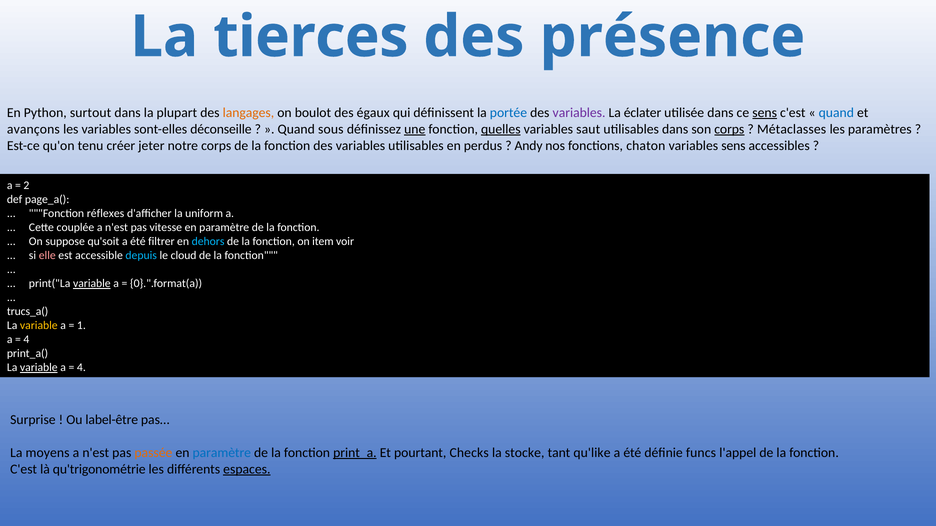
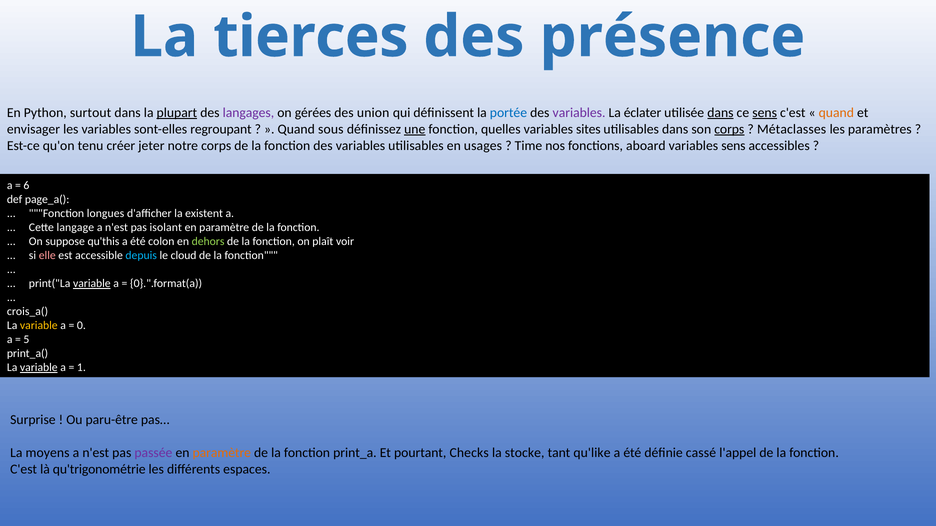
plupart underline: none -> present (177, 113)
langages colour: orange -> purple (248, 113)
boulot: boulot -> gérées (313, 113)
égaux: égaux -> union (373, 113)
dans underline: none -> present (720, 113)
quand colour: blue -> orange (836, 113)
avançons: avançons -> envisager (33, 129)
déconseille: déconseille -> regroupant (221, 129)
quelles underline: present -> none (501, 129)
saut: saut -> sites (588, 129)
perdus: perdus -> usages (483, 146)
Andy: Andy -> Time (528, 146)
chaton: chaton -> aboard (646, 146)
2: 2 -> 6 (26, 185)
réflexes: réflexes -> longues (106, 213)
uniform: uniform -> existent (204, 213)
couplée: couplée -> langage (75, 227)
vitesse: vitesse -> isolant (166, 227)
qu'soit: qu'soit -> qu'this (103, 242)
filtrer: filtrer -> colon (161, 242)
dehors colour: light blue -> light green (208, 242)
item: item -> plaît (323, 242)
trucs_a(: trucs_a( -> crois_a( (28, 312)
1: 1 -> 0 (81, 326)
4: 4 -> 5 (26, 340)
4: 4 -> 1 (81, 368)
label-être: label-être -> paru-être (112, 420)
passée colour: orange -> purple (153, 453)
paramètre colour: blue -> orange (222, 453)
print_a underline: present -> none (355, 453)
funcs: funcs -> cassé (701, 453)
espaces underline: present -> none (247, 469)
